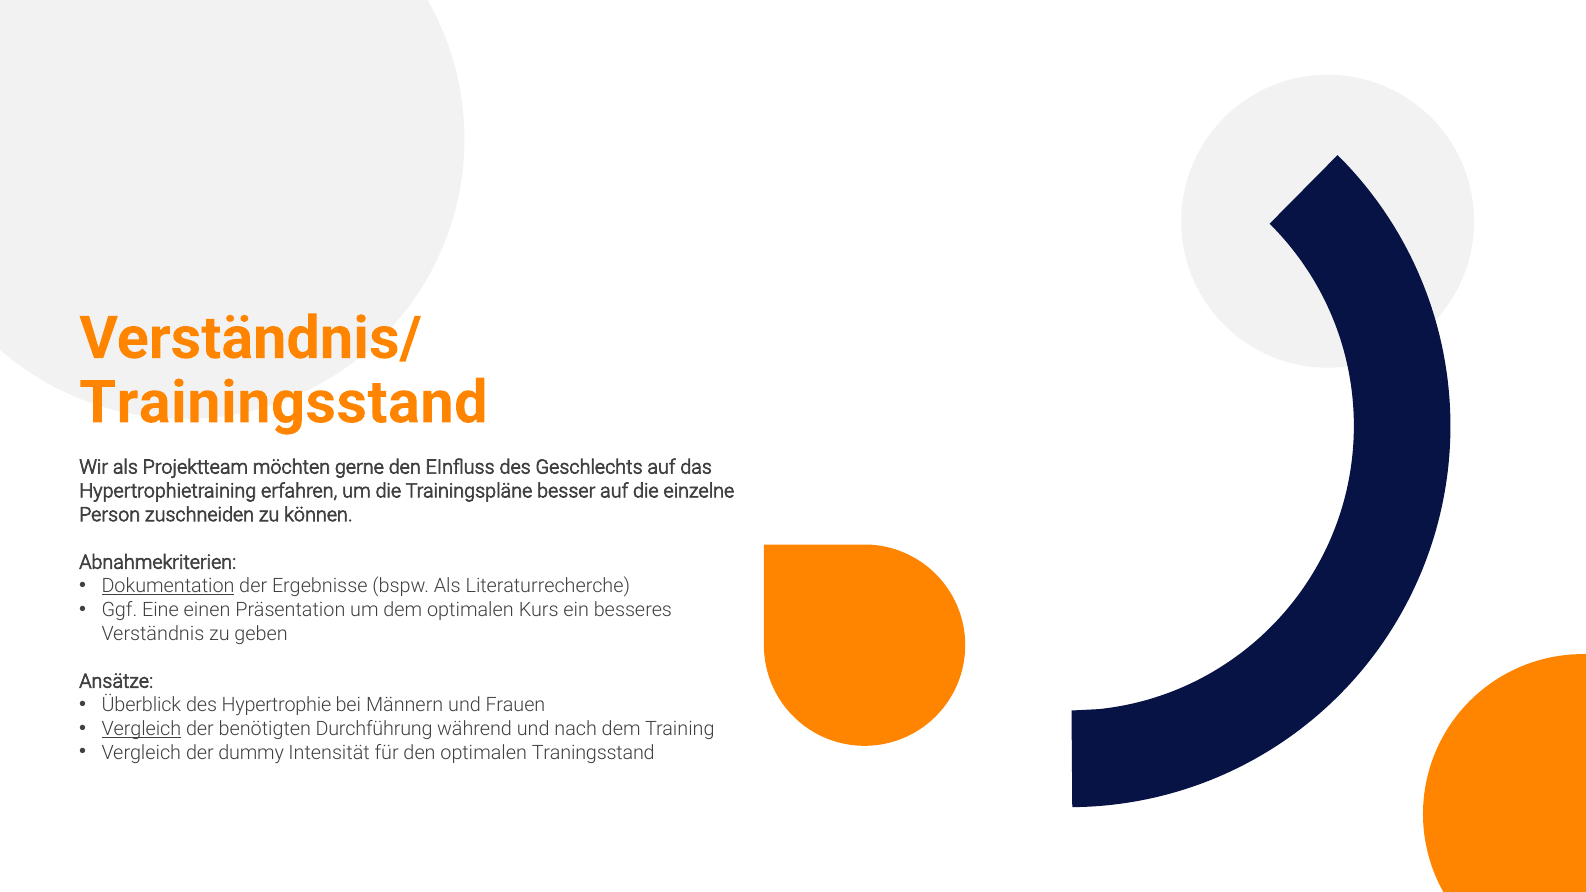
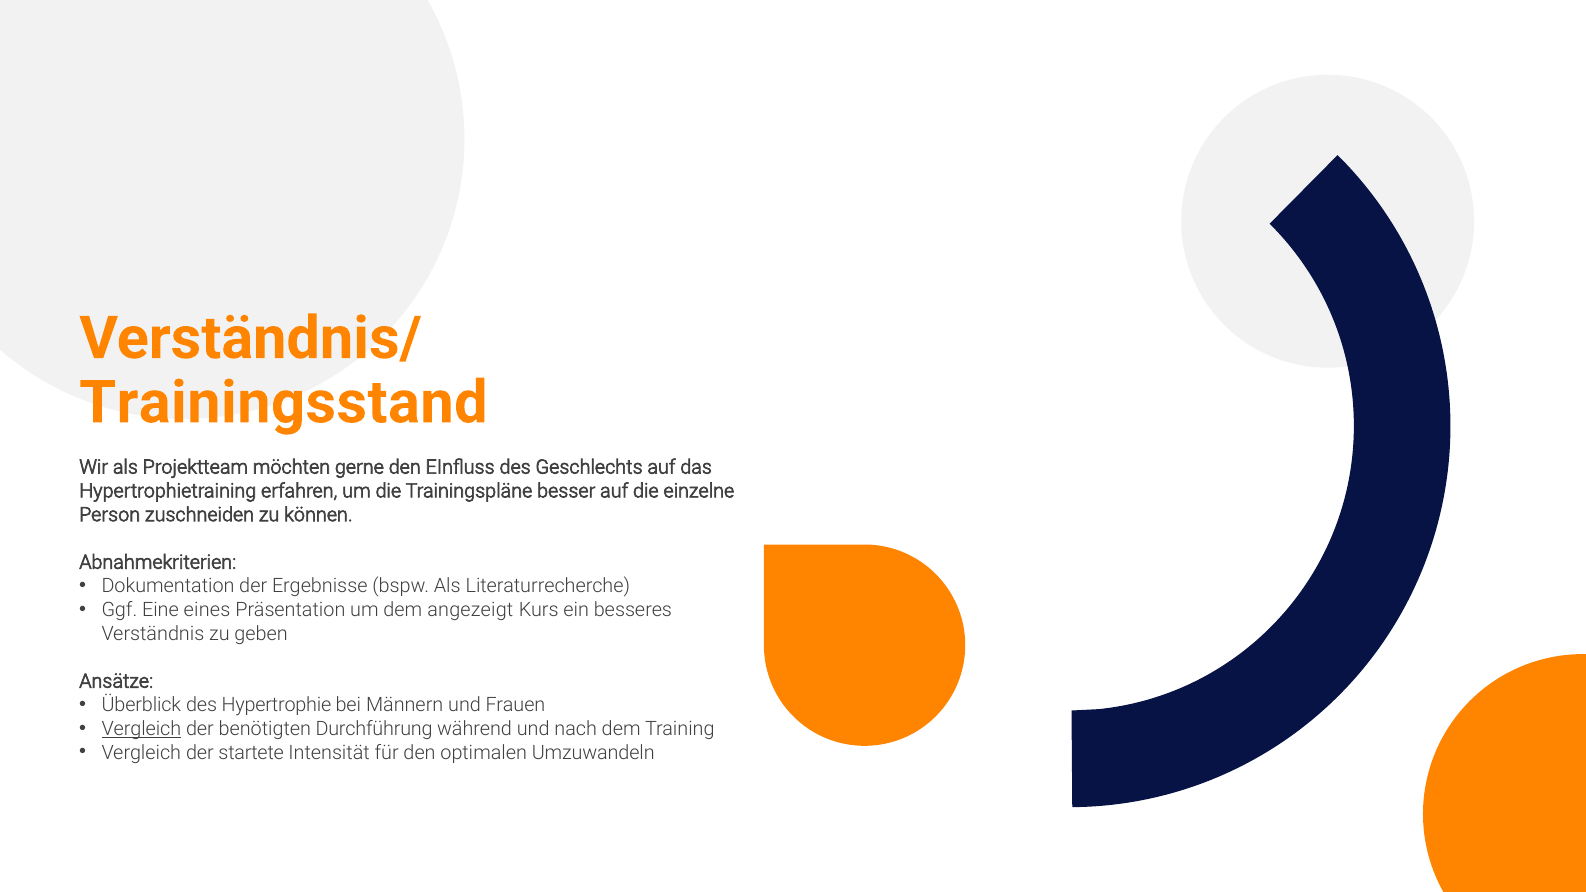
Dokumentation underline: present -> none (168, 586)
einen: einen -> eines (207, 610)
dem optimalen: optimalen -> angezeigt (470, 610)
dummy: dummy -> startete (251, 753)
Traningsstand: Traningsstand -> Umzuwandeln (593, 753)
